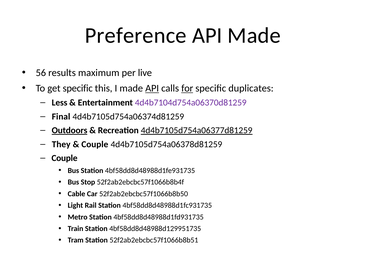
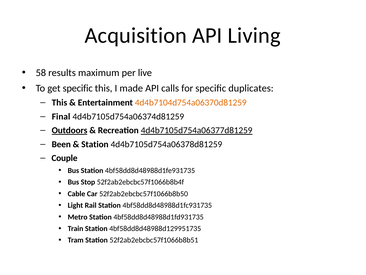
Preference: Preference -> Acquisition (136, 35)
API Made: Made -> Living (254, 35)
56: 56 -> 58 (41, 73)
API underline: present -> none (152, 88)
for underline: present -> none (187, 88)
Less: Less -> This (59, 103)
4d4b7104d754a06370d81259 colour: purple -> orange (191, 103)
They: They -> Been (61, 144)
Couple: Couple -> Station (95, 144)
